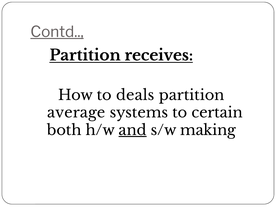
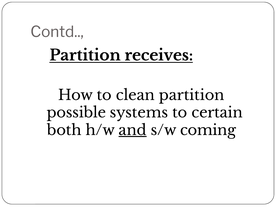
Contd underline: present -> none (57, 32)
deals: deals -> clean (135, 95)
average: average -> possible (76, 113)
making: making -> coming (208, 130)
